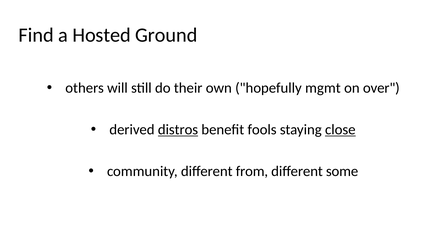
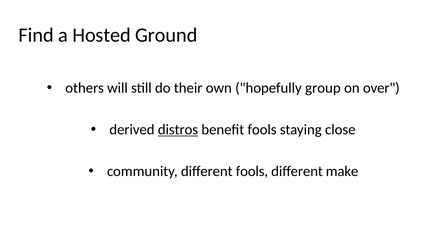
mgmt: mgmt -> group (323, 88)
close underline: present -> none (340, 130)
different from: from -> fools (252, 171)
some: some -> make (342, 171)
